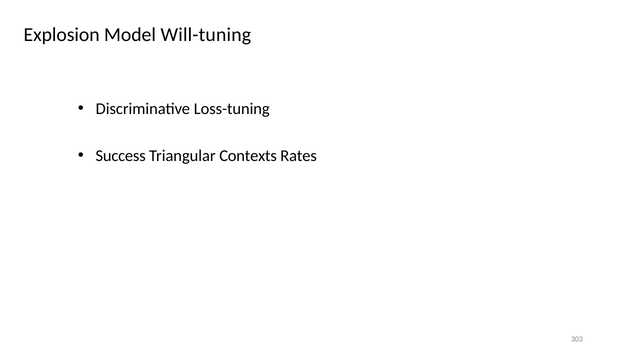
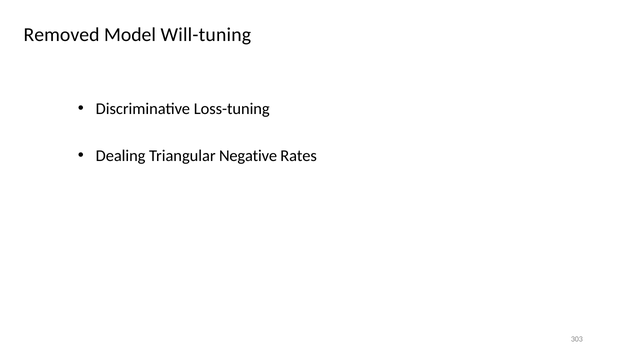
Explosion: Explosion -> Removed (62, 35)
Success: Success -> Dealing (121, 156)
Contexts: Contexts -> Negative (248, 156)
